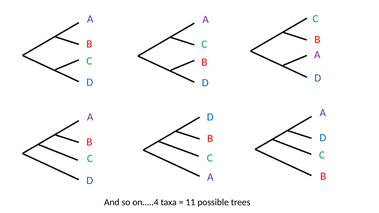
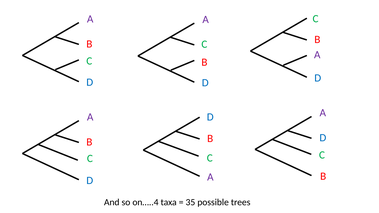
11: 11 -> 35 (190, 203)
